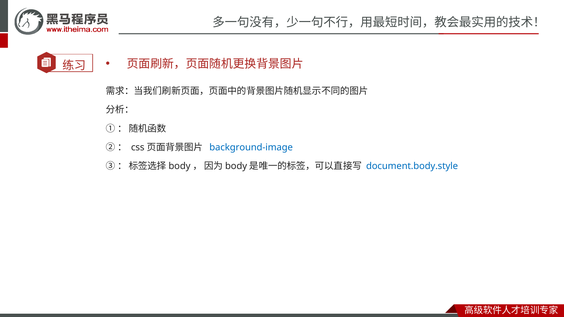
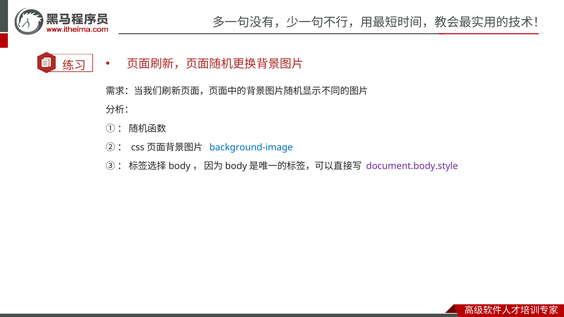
document.body.style colour: blue -> purple (412, 166)
